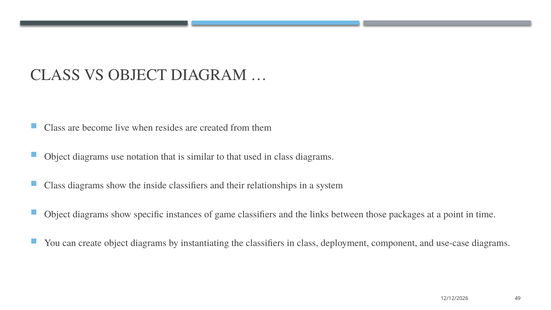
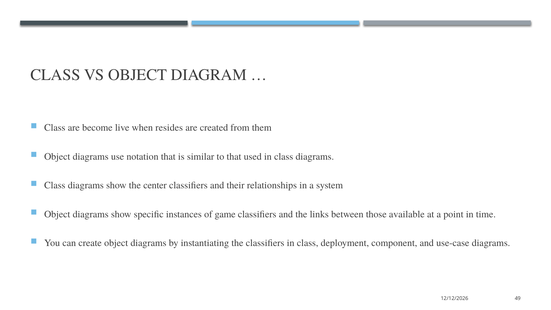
inside: inside -> center (155, 185)
packages: packages -> available (407, 214)
